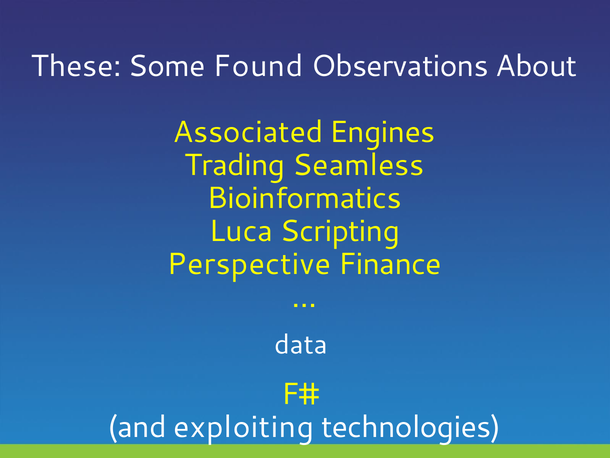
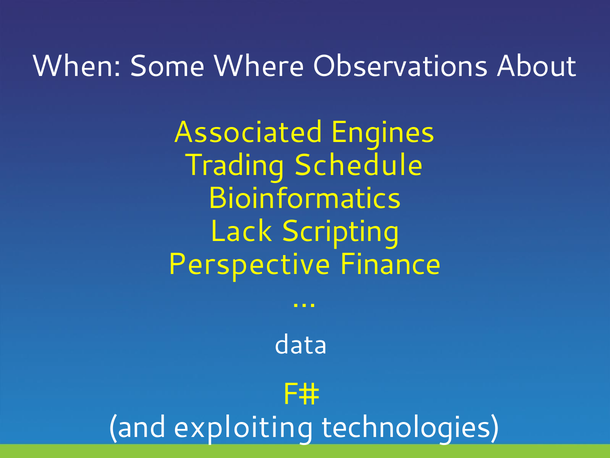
These: These -> When (76, 66)
Found: Found -> Where (259, 66)
Seamless: Seamless -> Schedule (358, 165)
Luca: Luca -> Lack (241, 231)
